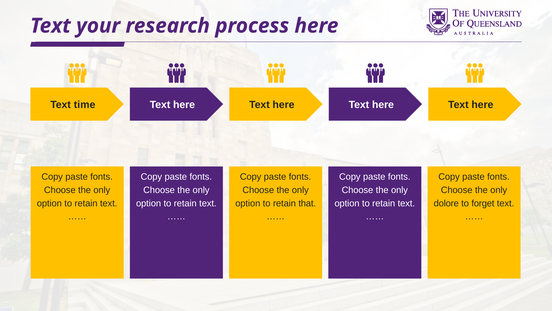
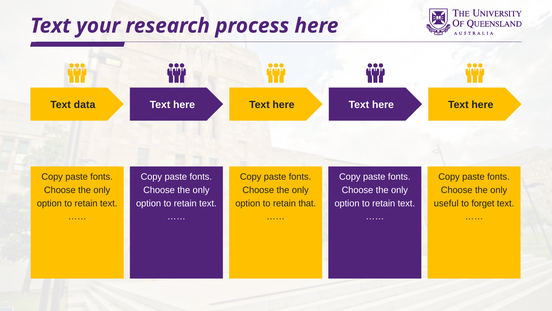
time: time -> data (85, 105)
dolore: dolore -> useful (446, 203)
